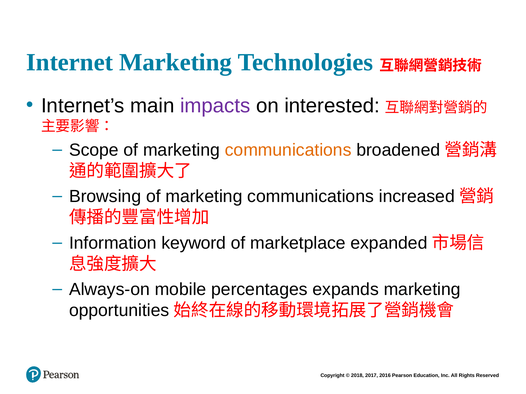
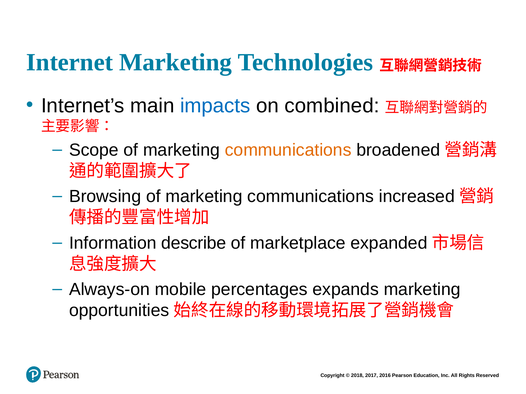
impacts colour: purple -> blue (215, 106)
interested: interested -> combined (332, 106)
keyword: keyword -> describe (194, 243)
